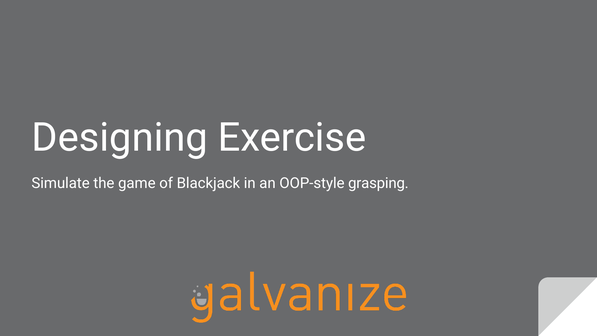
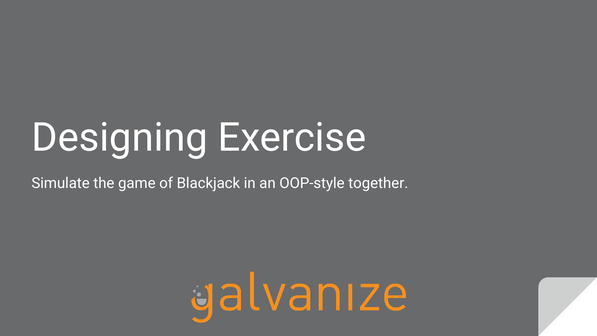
grasping: grasping -> together (378, 183)
